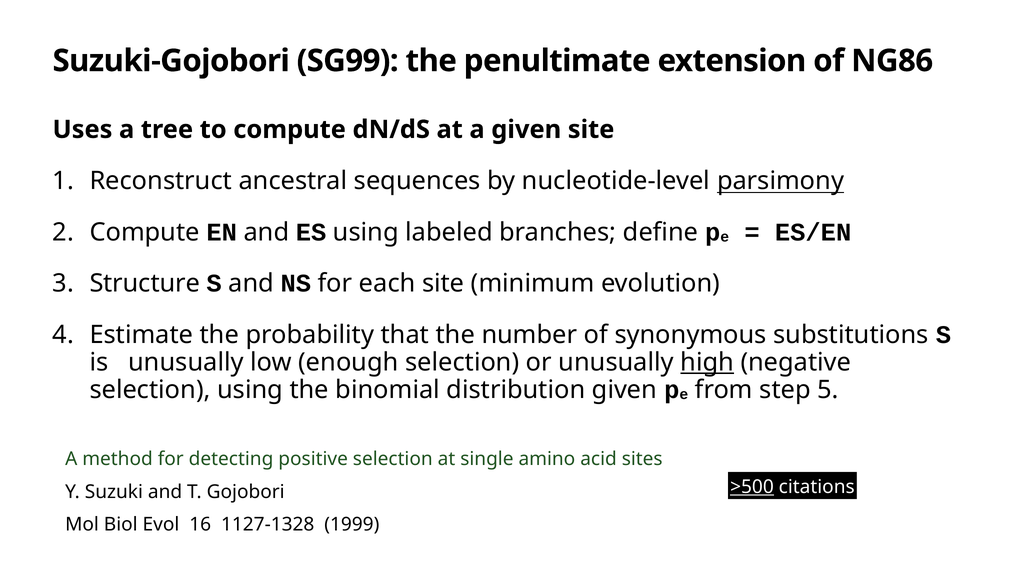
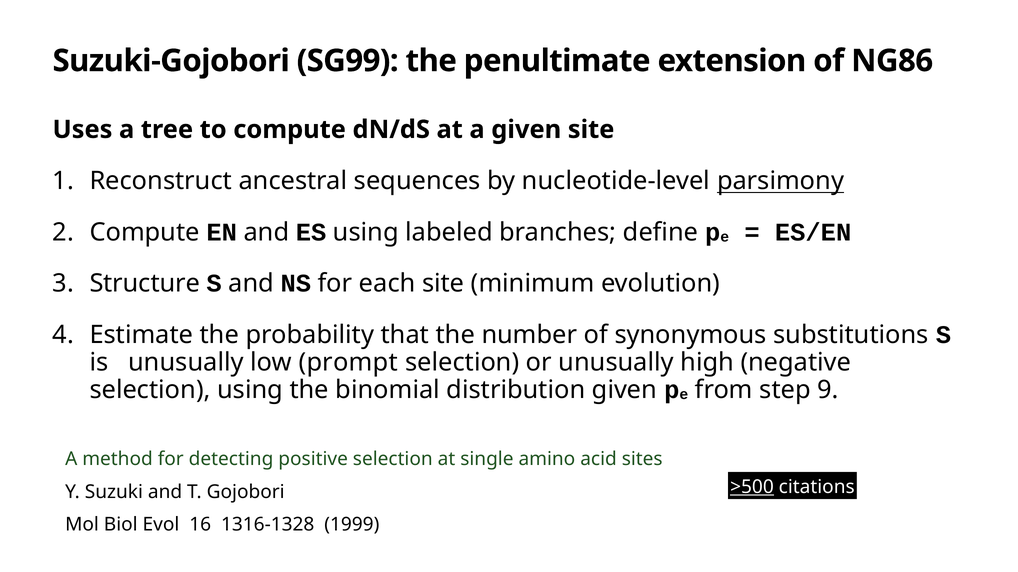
enough: enough -> prompt (348, 363)
high underline: present -> none (707, 363)
5: 5 -> 9 (828, 390)
1127-1328: 1127-1328 -> 1316-1328 (268, 525)
